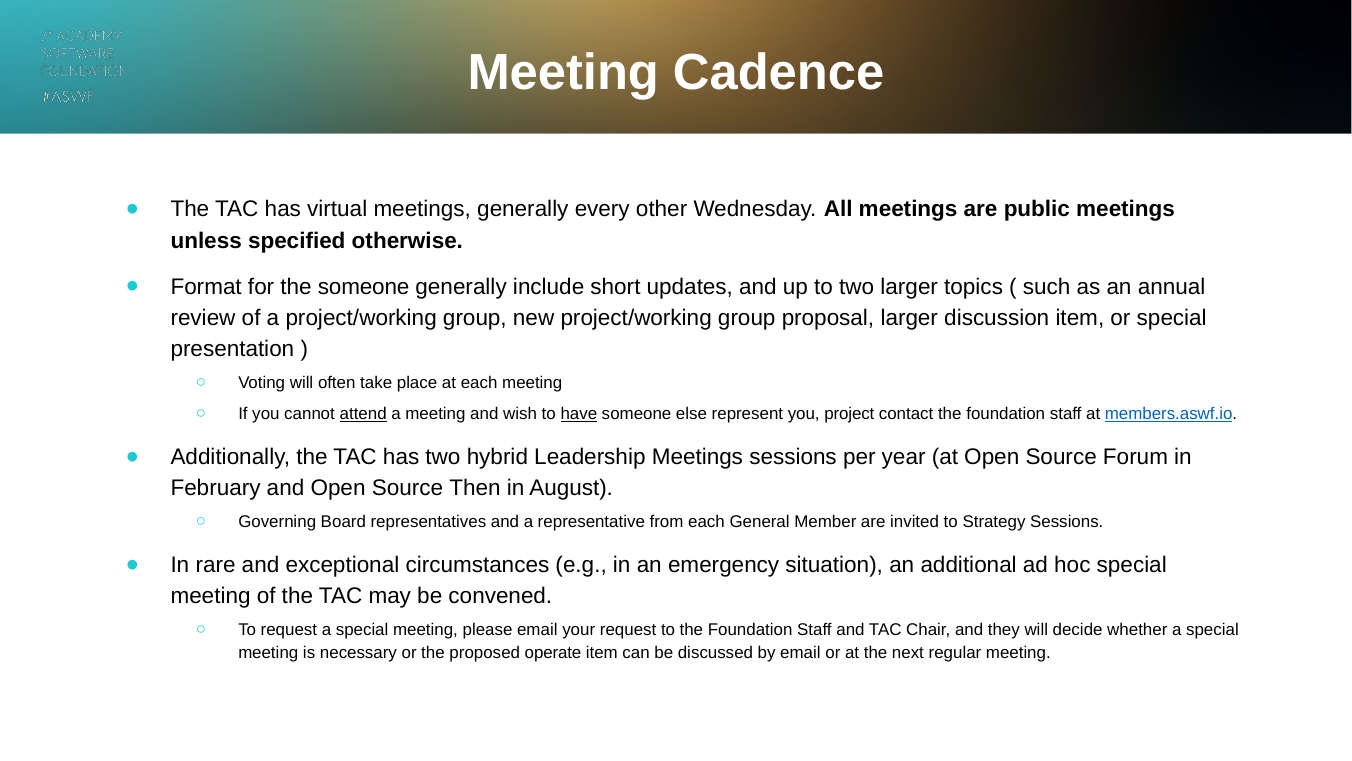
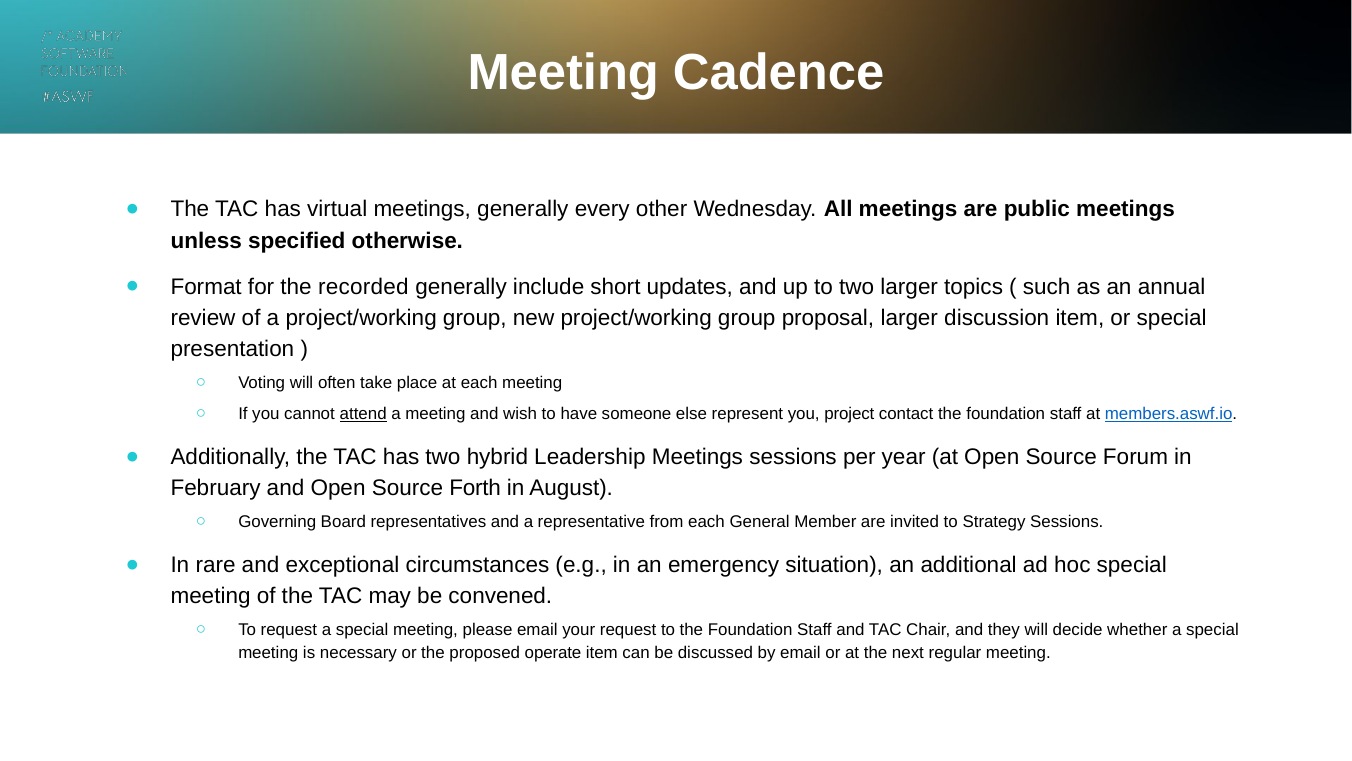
the someone: someone -> recorded (363, 287)
have underline: present -> none (579, 413)
Then: Then -> Forth (475, 488)
